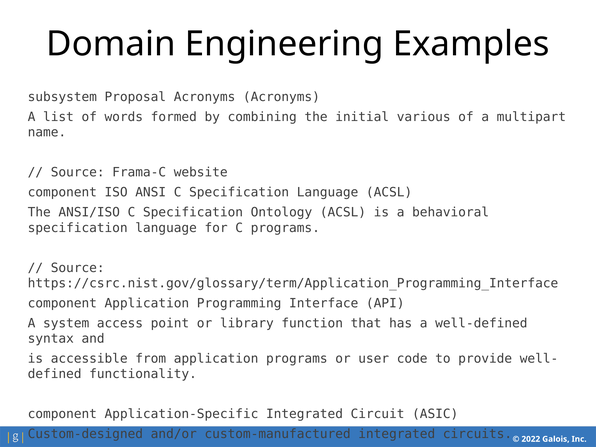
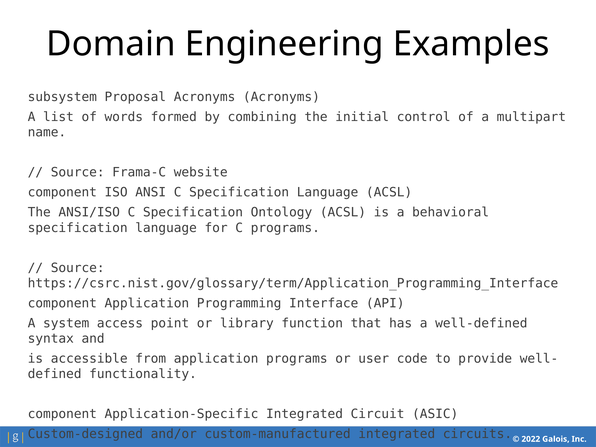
various: various -> control (424, 117)
